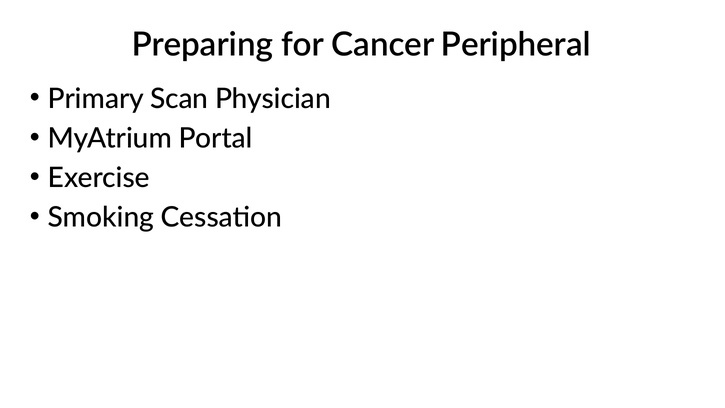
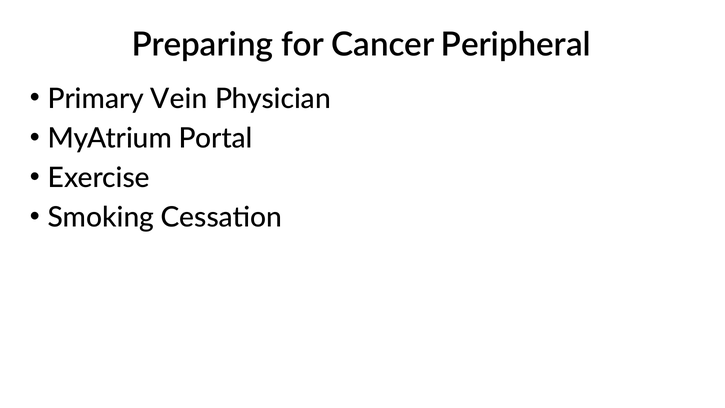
Scan: Scan -> Vein (179, 99)
